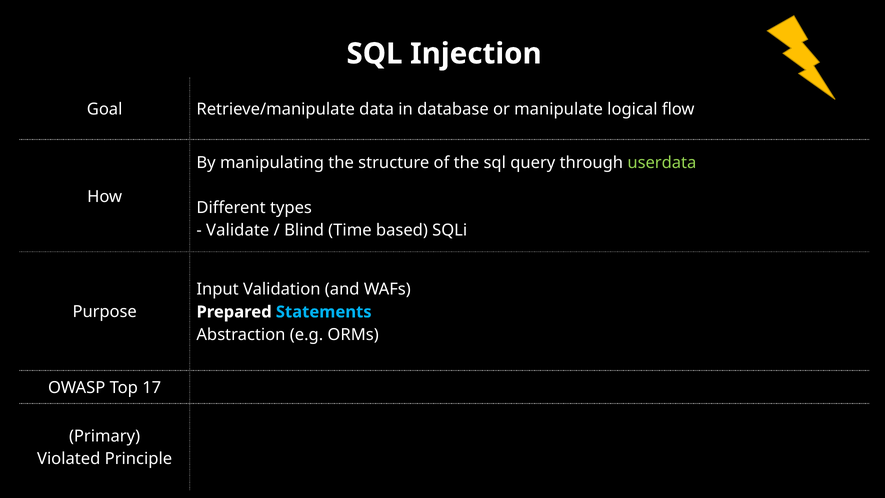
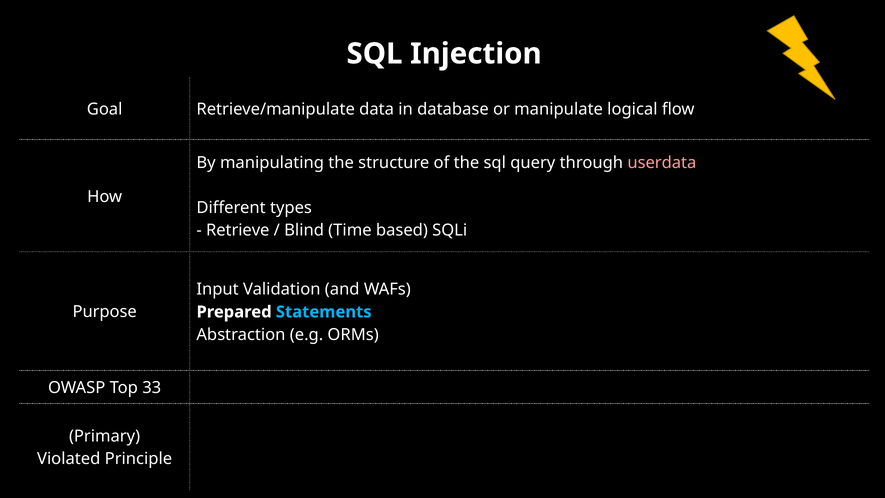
userdata colour: light green -> pink (662, 163)
Validate: Validate -> Retrieve (238, 230)
17: 17 -> 33 (152, 388)
